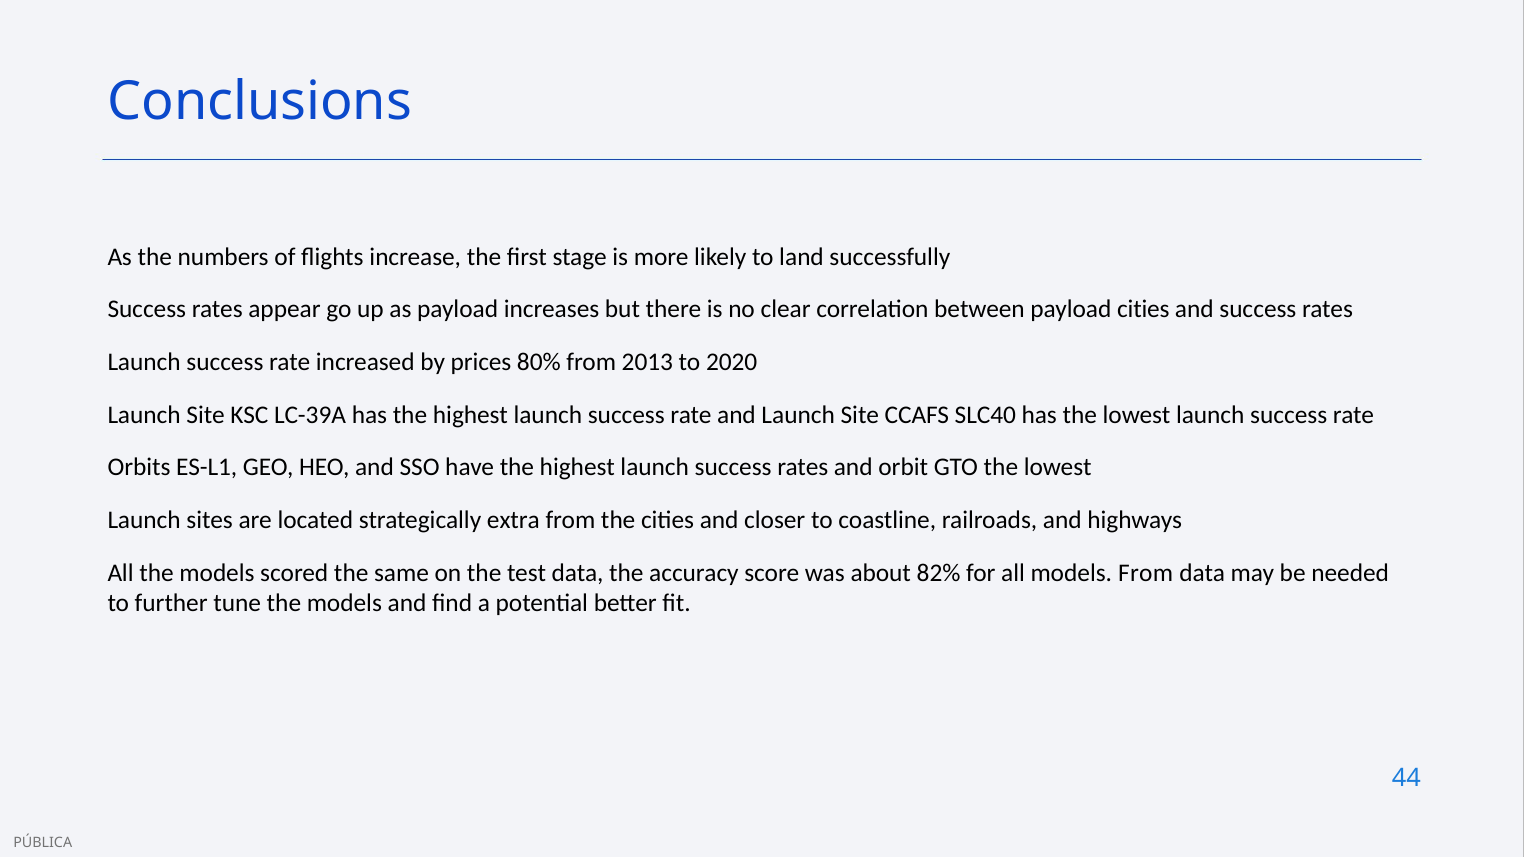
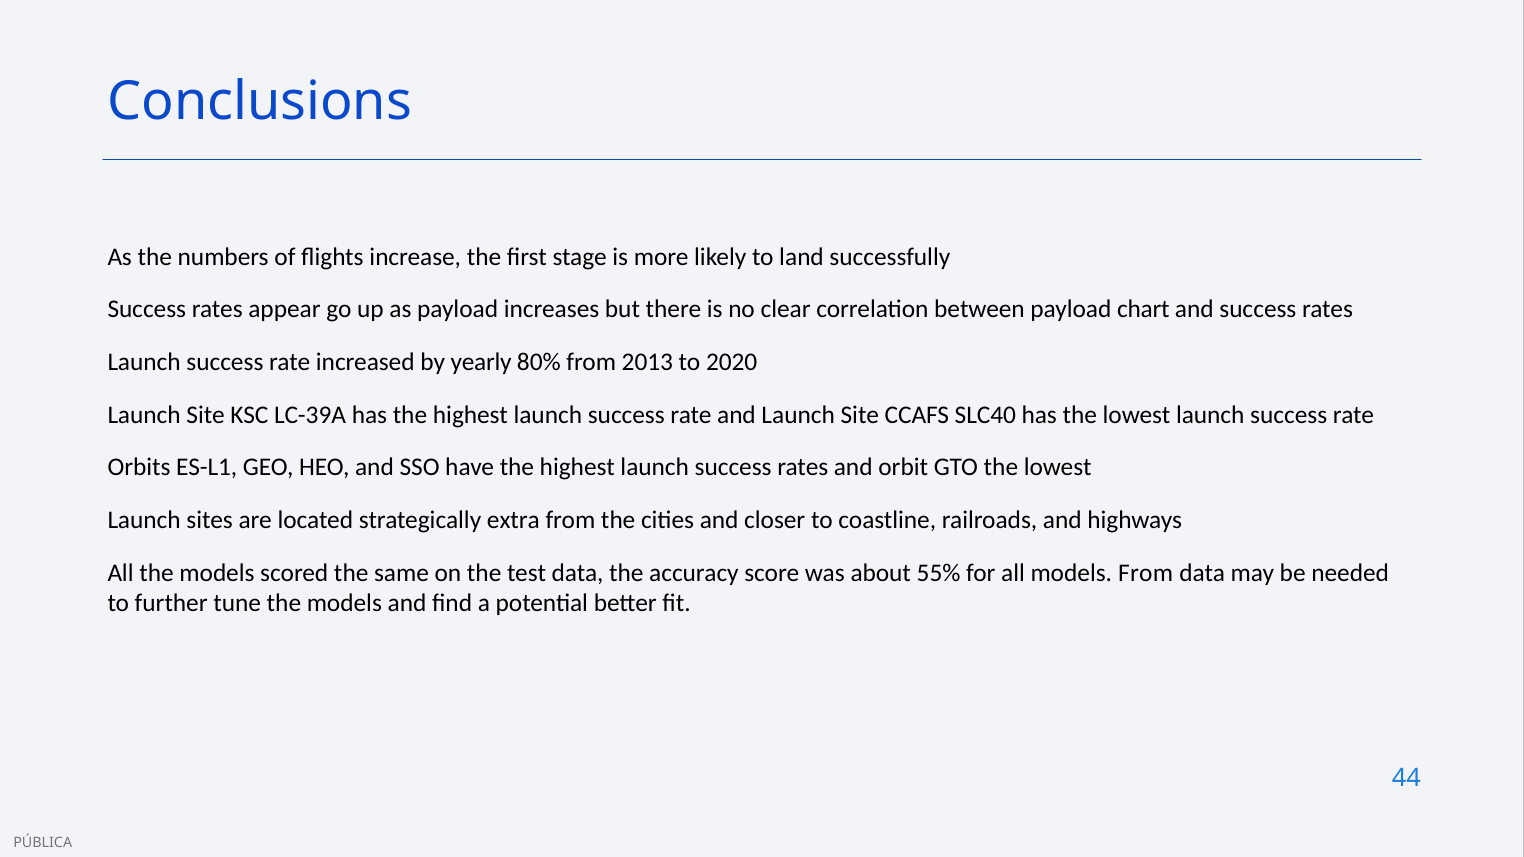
payload cities: cities -> chart (1143, 310)
prices: prices -> yearly (481, 362)
82%: 82% -> 55% (939, 573)
